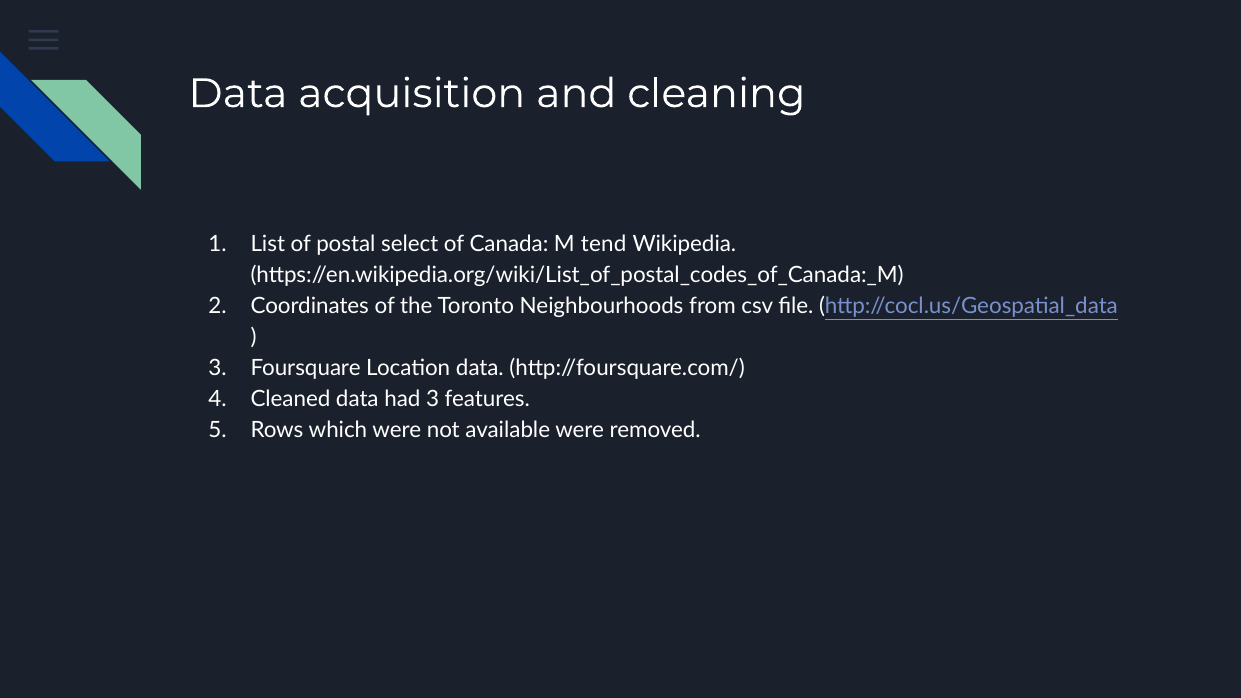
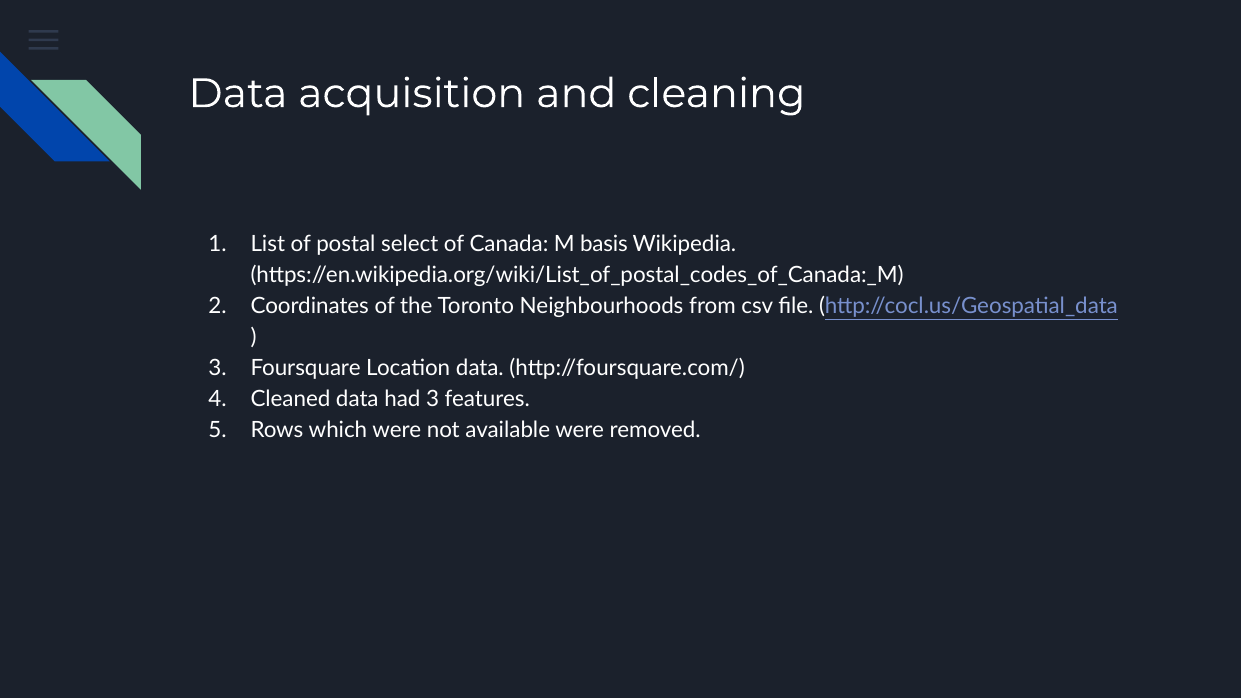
tend: tend -> basis (604, 244)
